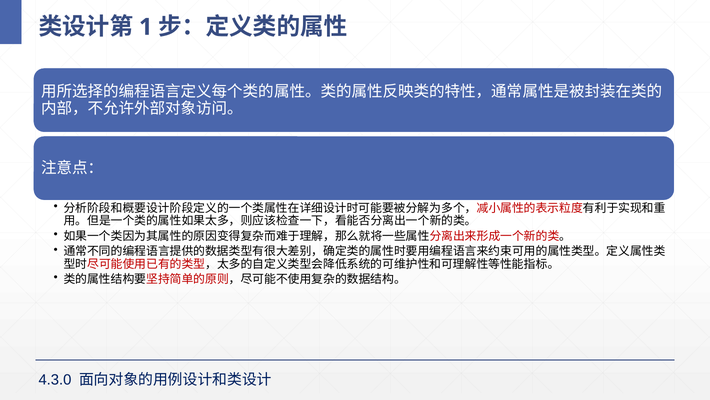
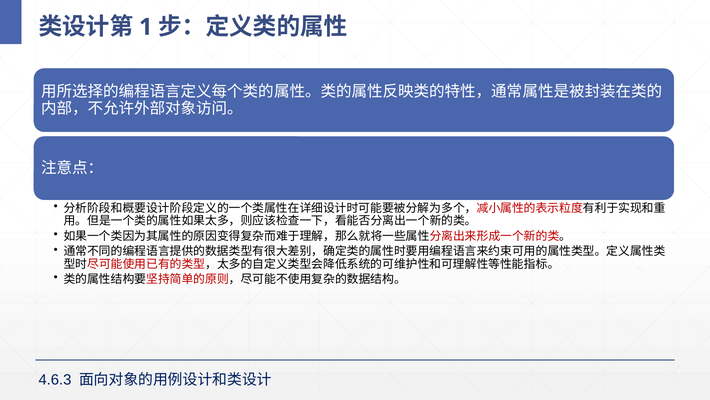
4.3.0: 4.3.0 -> 4.6.3 (55, 379)
